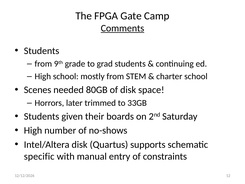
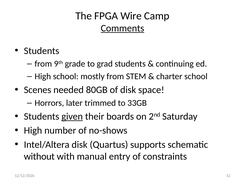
Gate: Gate -> Wire (131, 16)
given underline: none -> present (72, 116)
specific: specific -> without (39, 156)
